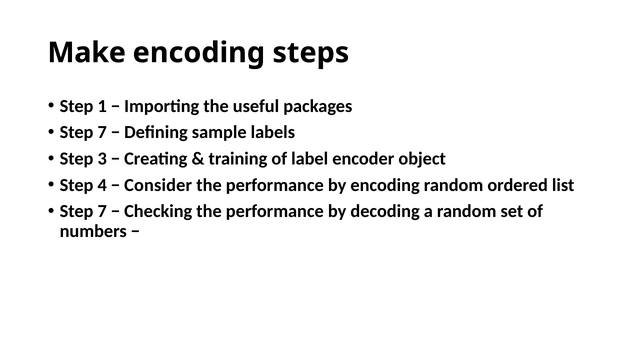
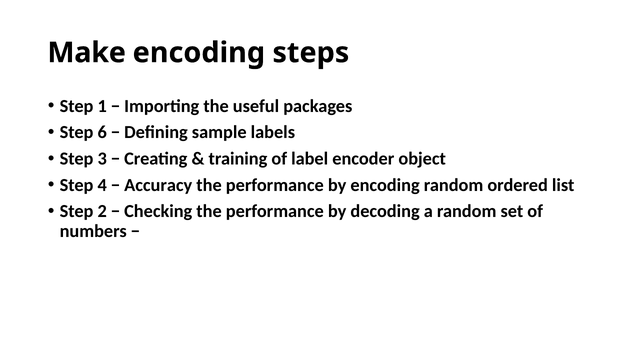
7: 7 -> 6 (102, 133)
Consider: Consider -> Accuracy (158, 185)
7: 7 -> 2 (102, 212)
